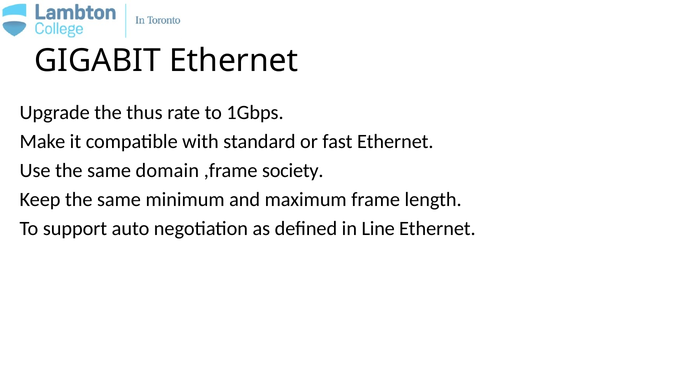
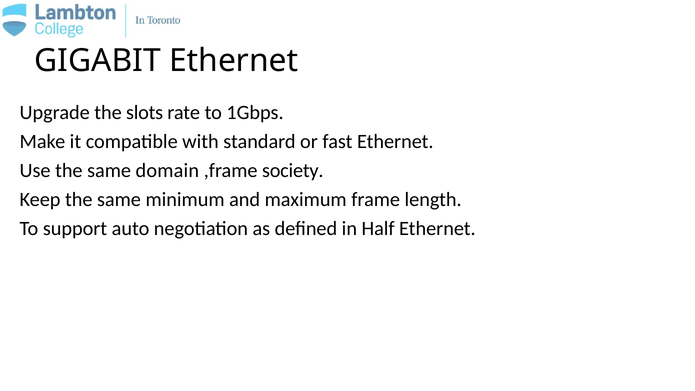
thus: thus -> slots (145, 112)
Line: Line -> Half (378, 229)
